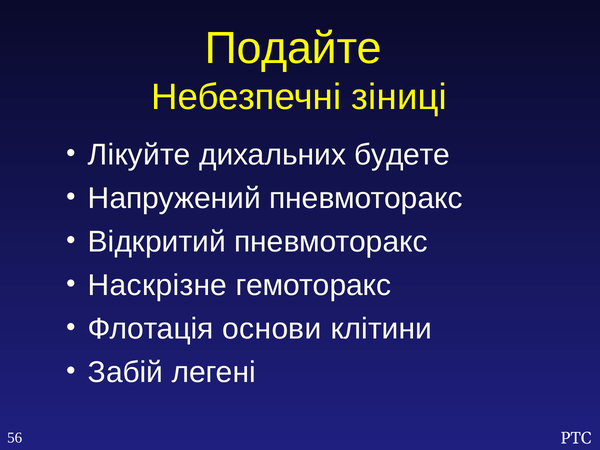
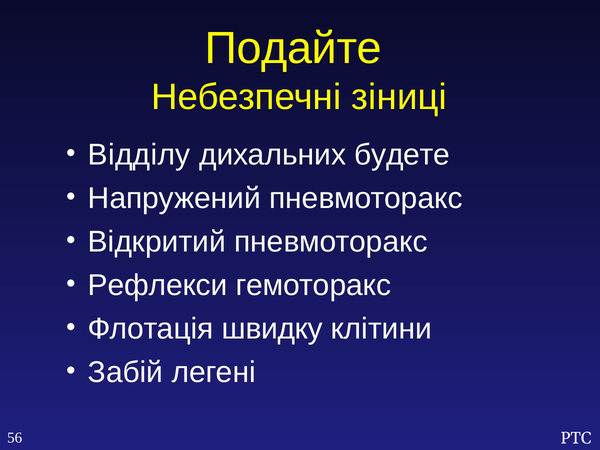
Лікуйте: Лікуйте -> Відділу (139, 155)
Наскрізне: Наскрізне -> Рефлекси (158, 285)
основи: основи -> швидку (272, 329)
